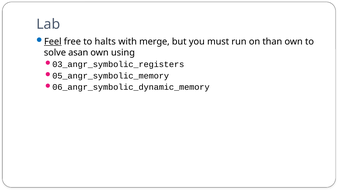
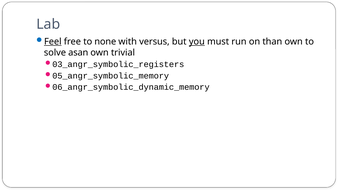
halts: halts -> none (105, 42)
merge: merge -> versus (154, 42)
you underline: none -> present (197, 42)
using: using -> trivial (123, 53)
